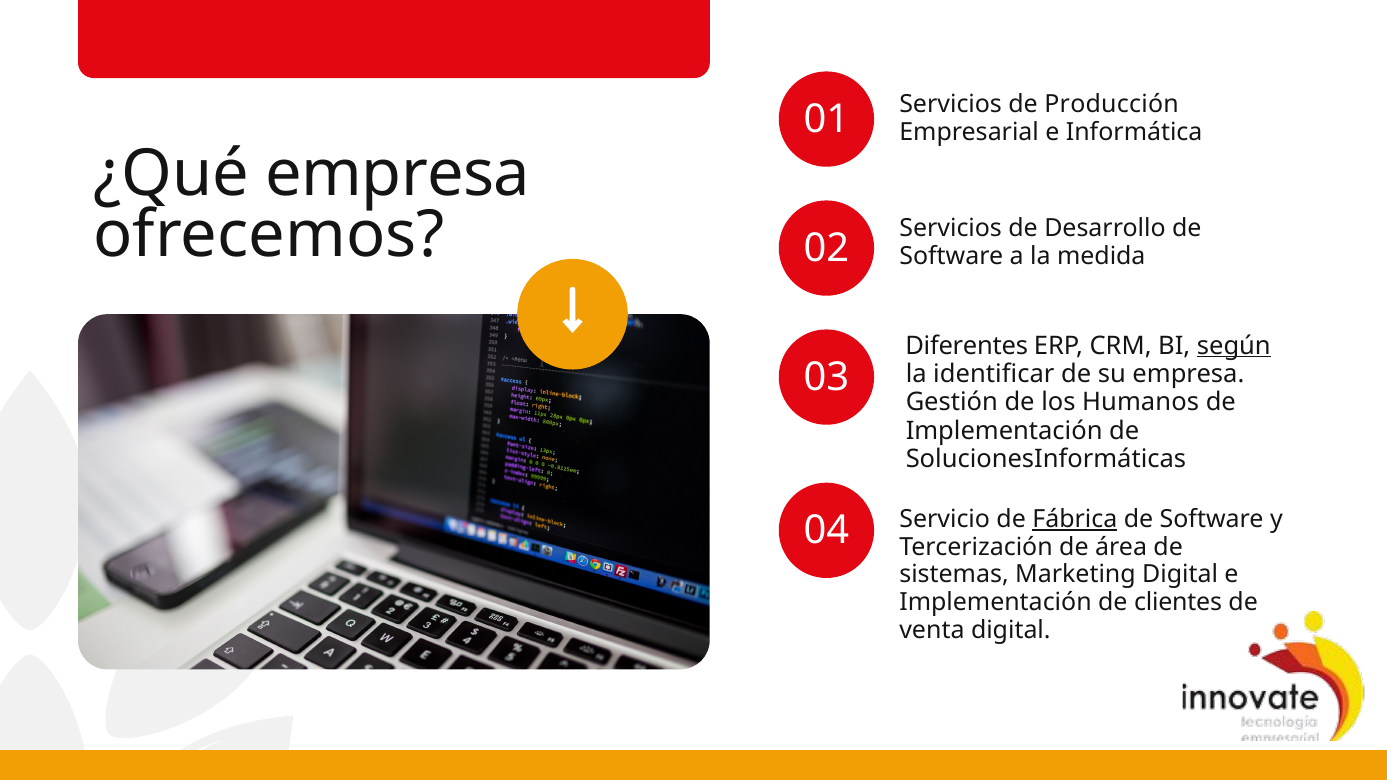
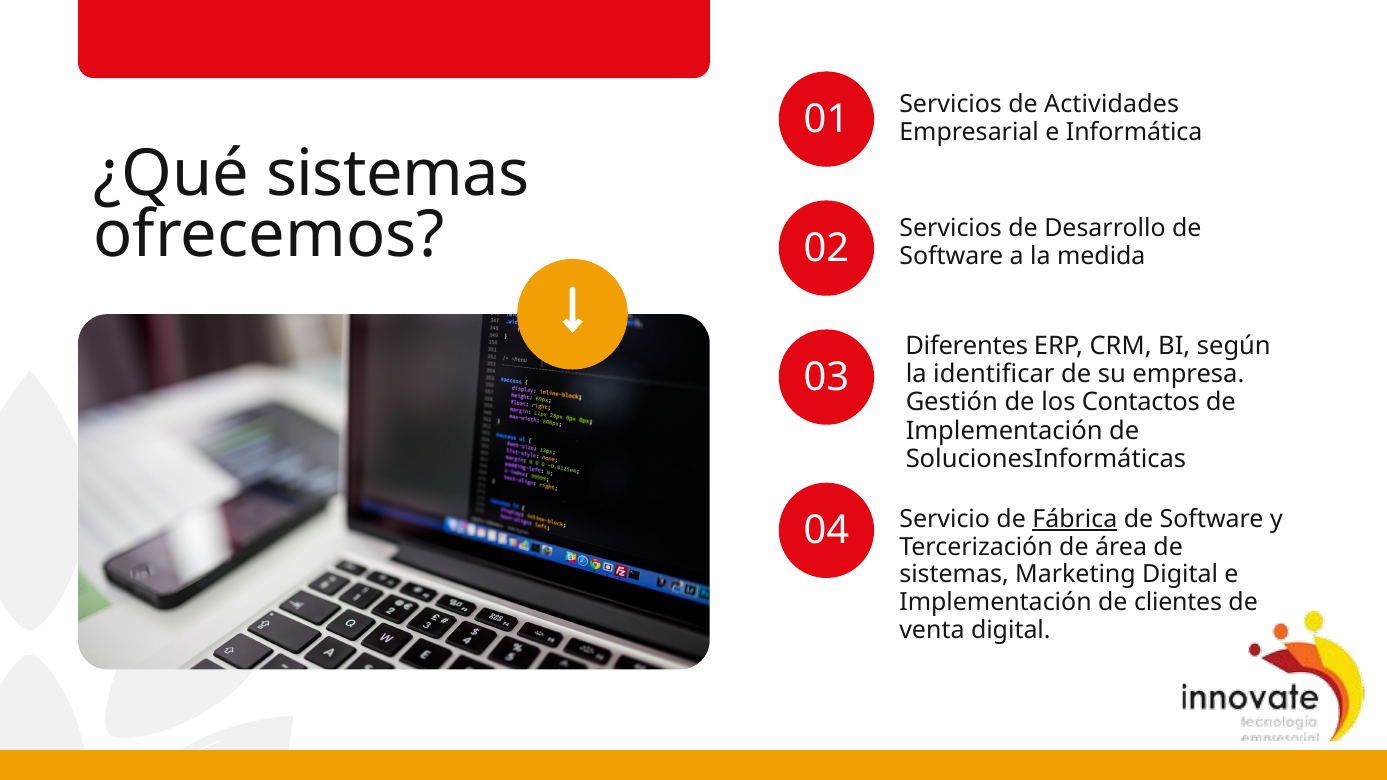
Producción: Producción -> Actividades (1112, 105)
¿Qué empresa: empresa -> sistemas (398, 174)
según underline: present -> none (1234, 346)
Humanos: Humanos -> Contactos (1141, 402)
